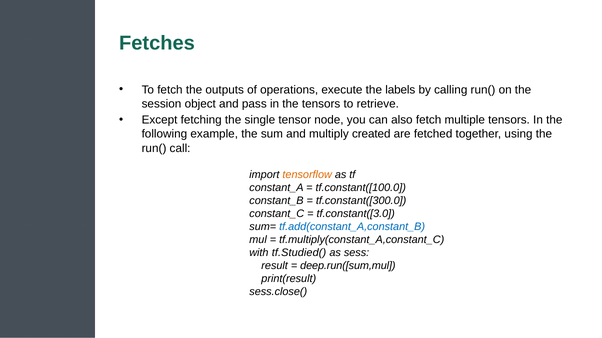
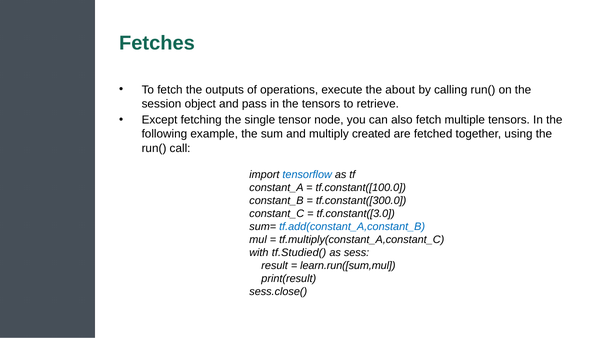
labels: labels -> about (400, 90)
tensorflow colour: orange -> blue (307, 175)
deep.run([sum,mul: deep.run([sum,mul -> learn.run([sum,mul (348, 266)
